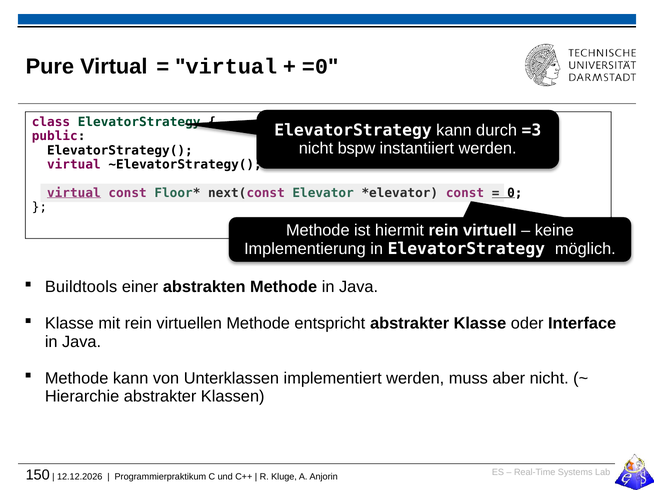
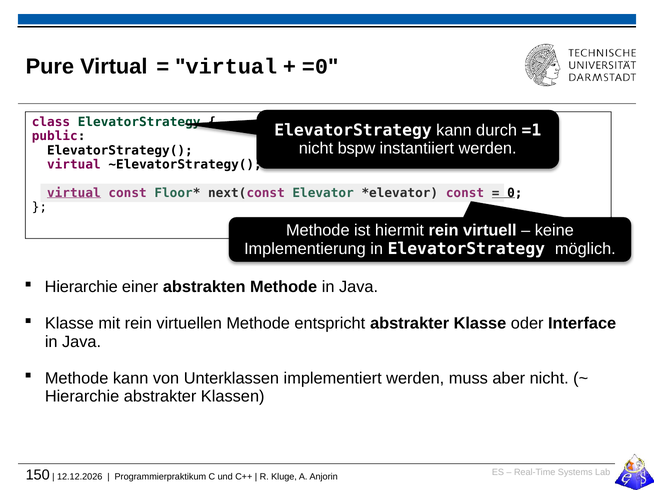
=3: =3 -> =1 (531, 130)
Buildtools: Buildtools -> Hierarchie (81, 287)
